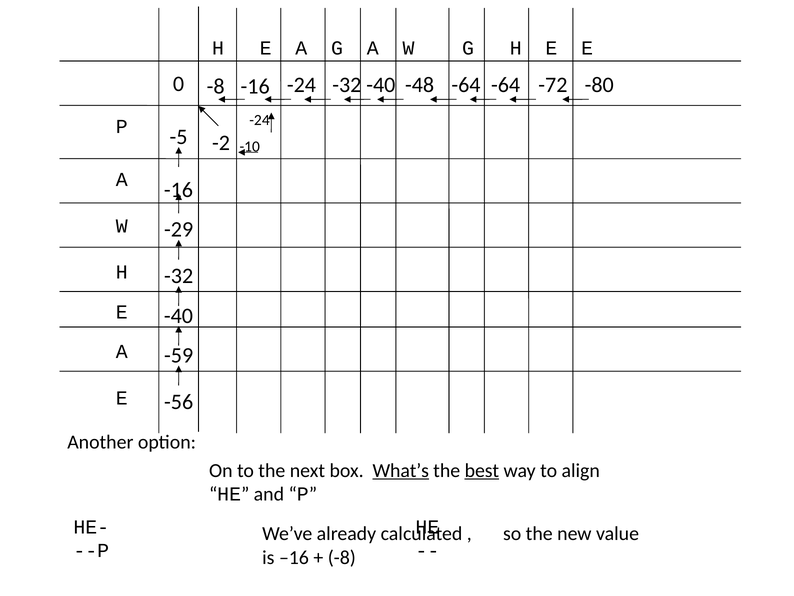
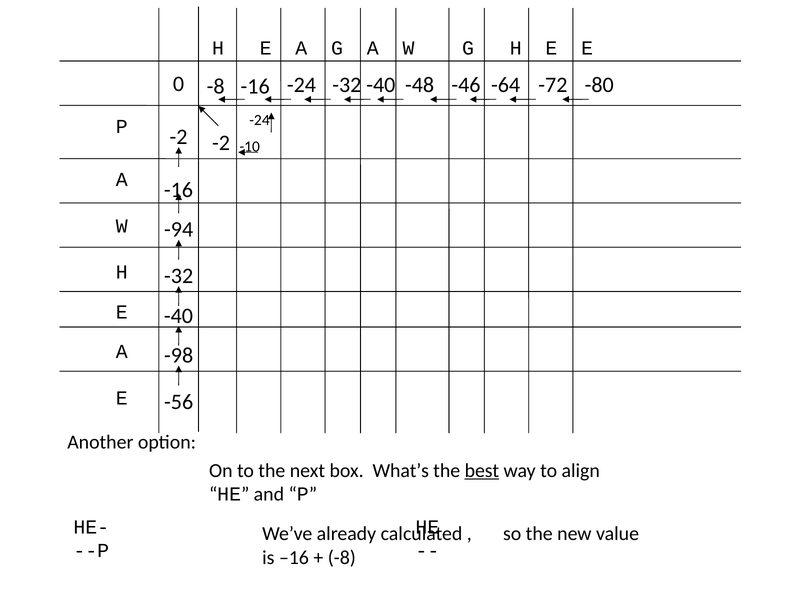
-48 -64: -64 -> -46 (466, 85)
-5: -5 -> -2 (179, 137)
-29: -29 -> -94 (179, 229)
-59: -59 -> -98 (179, 355)
What’s underline: present -> none (401, 470)
